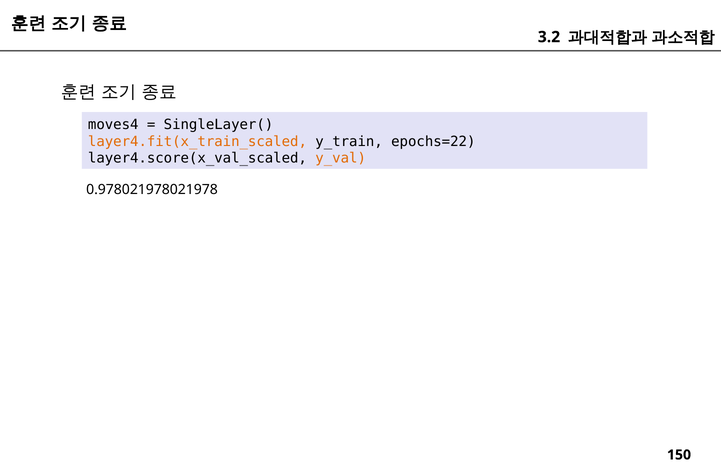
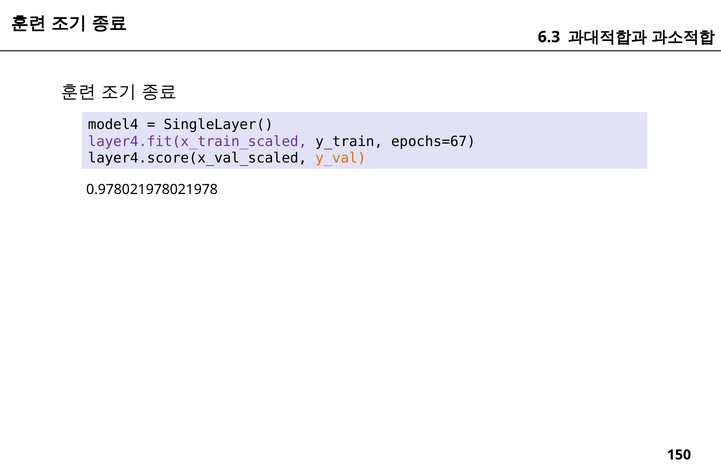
3.2: 3.2 -> 6.3 (549, 37)
moves4: moves4 -> model4 (113, 125)
layer4.fit(x_train_scaled colour: orange -> purple (197, 141)
epochs=22: epochs=22 -> epochs=67 (433, 141)
